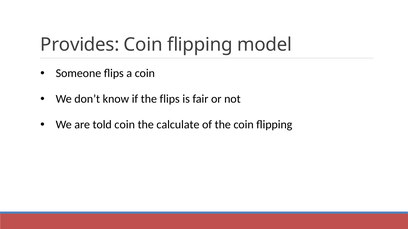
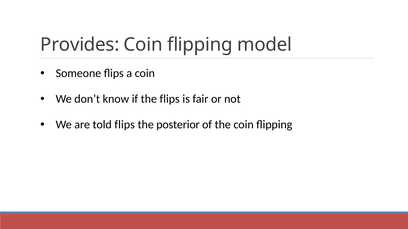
told coin: coin -> flips (125, 125)
calculate: calculate -> posterior (178, 125)
